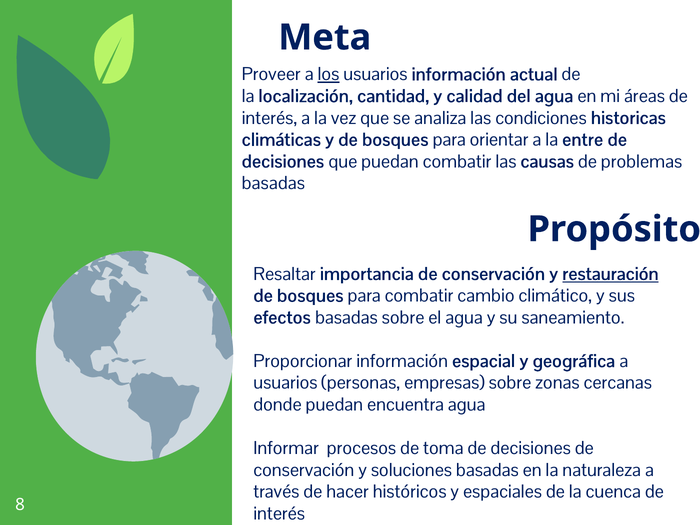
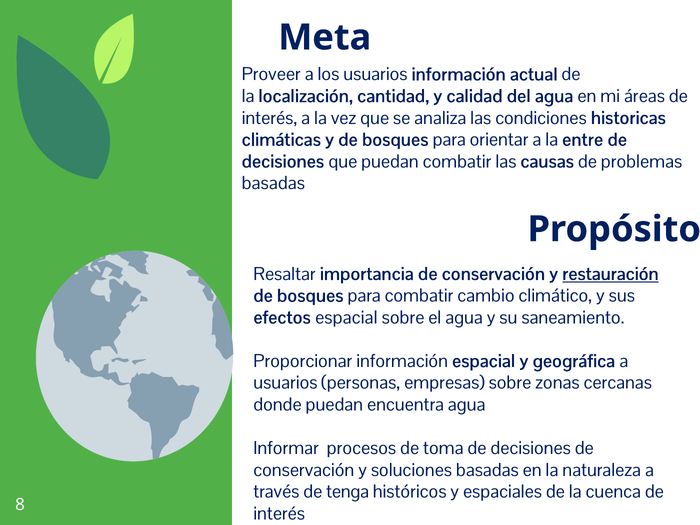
los underline: present -> none (328, 74)
efectos basadas: basadas -> espacial (346, 318)
hacer: hacer -> tenga (348, 492)
